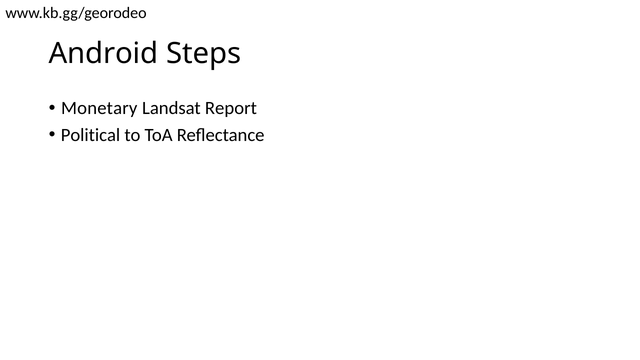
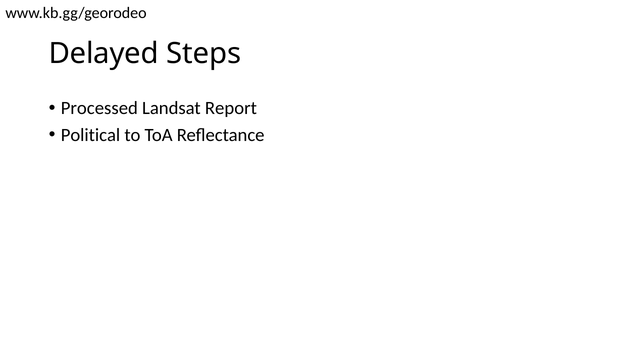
Android: Android -> Delayed (104, 54)
Monetary: Monetary -> Processed (99, 108)
